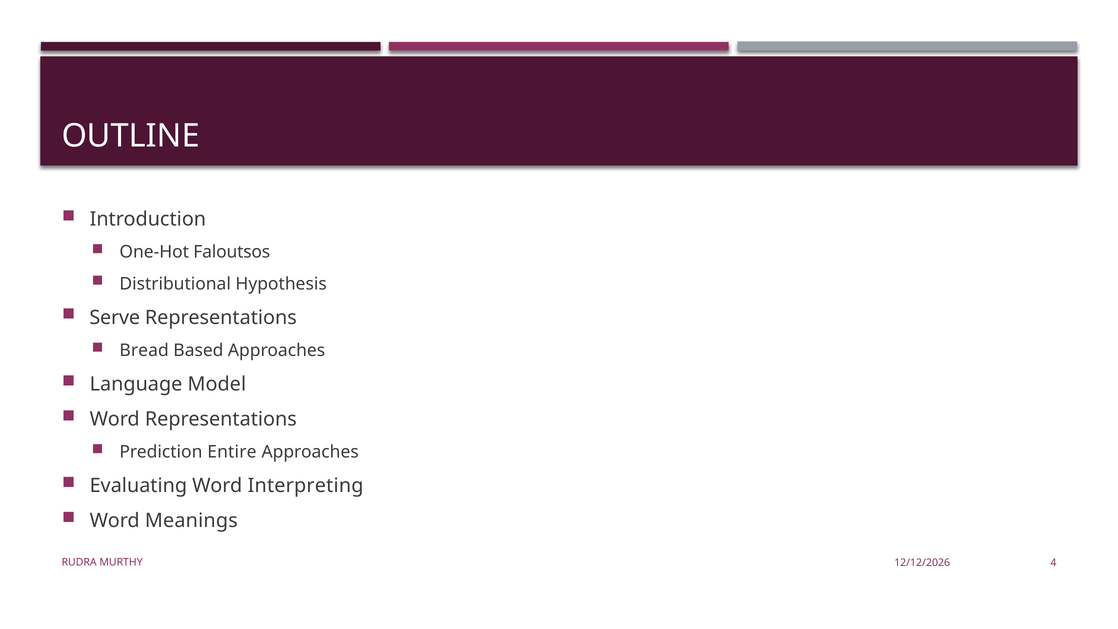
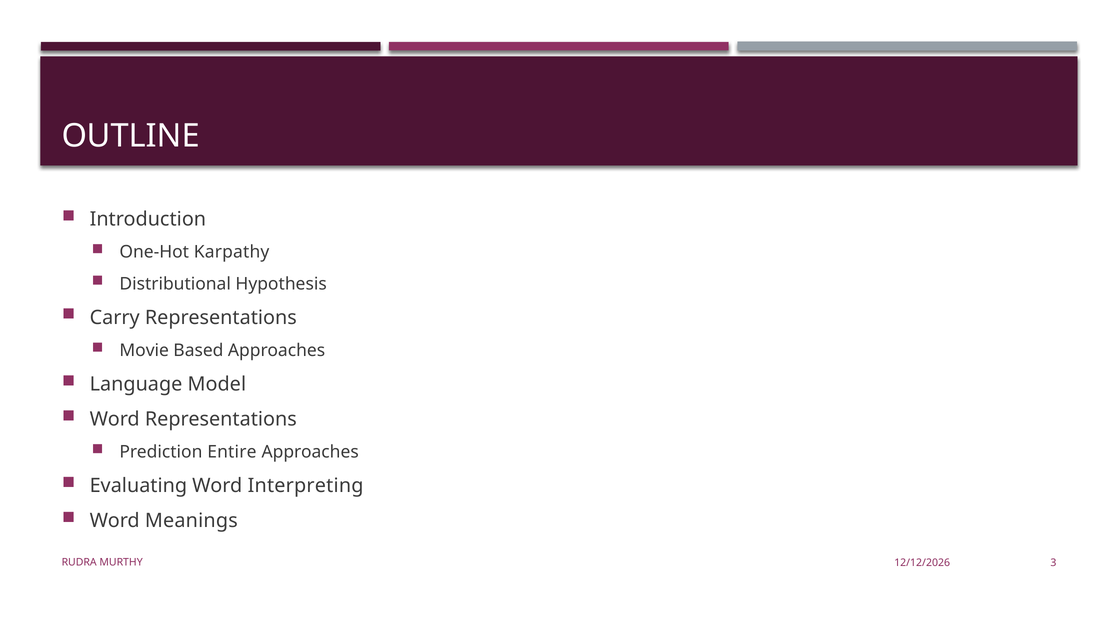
Faloutsos: Faloutsos -> Karpathy (232, 252)
Serve: Serve -> Carry (115, 318)
Bread: Bread -> Movie (144, 350)
4: 4 -> 3 (1053, 563)
